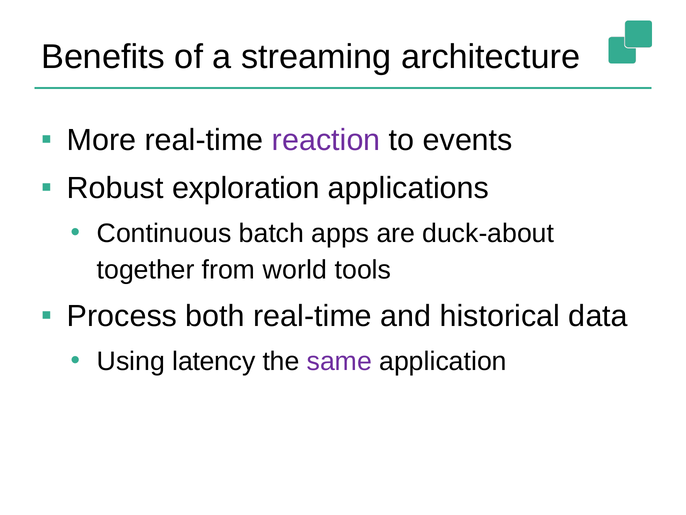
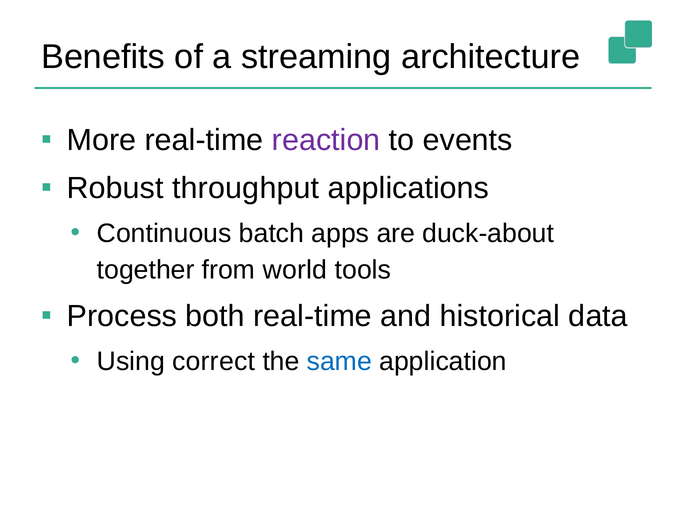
exploration: exploration -> throughput (246, 188)
latency: latency -> correct (214, 361)
same colour: purple -> blue (339, 361)
